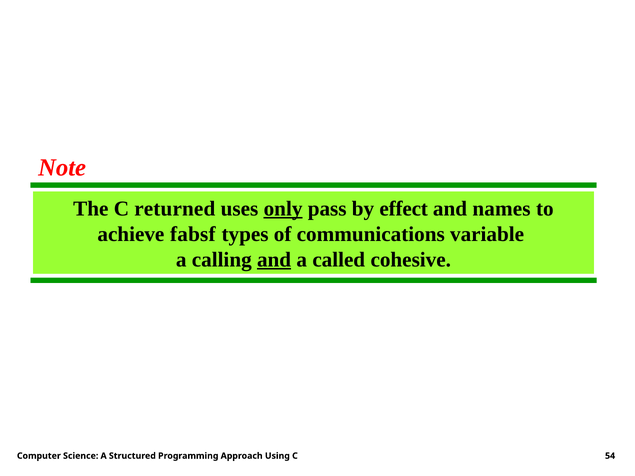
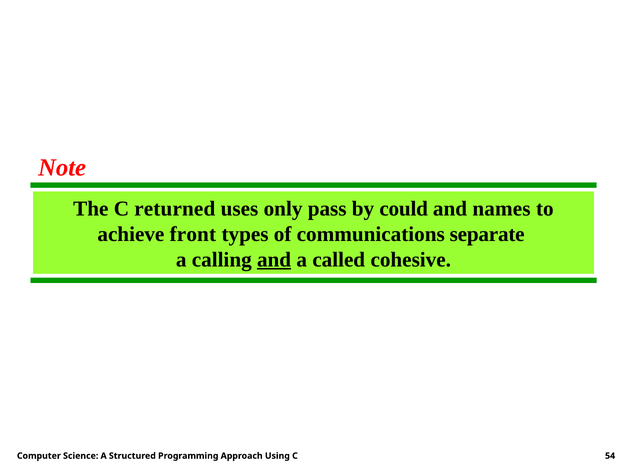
only underline: present -> none (283, 209)
effect: effect -> could (404, 209)
fabsf: fabsf -> front (193, 234)
variable: variable -> separate (487, 234)
